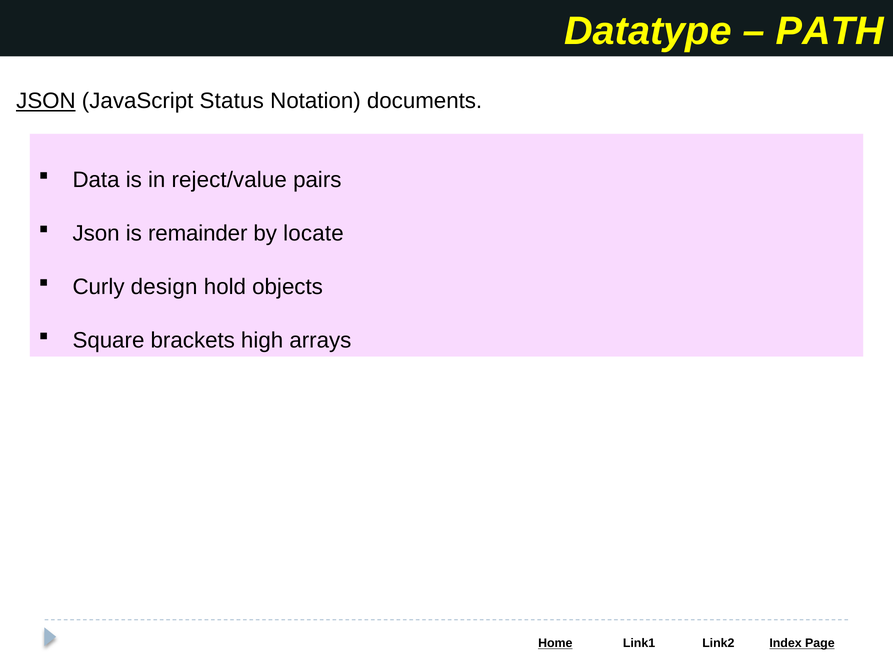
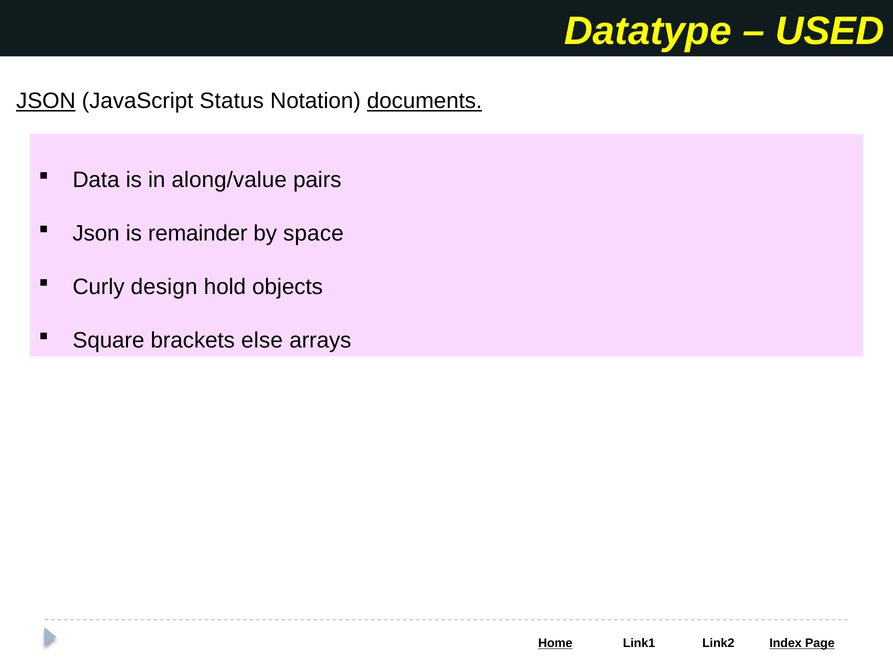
PATH: PATH -> USED (830, 31)
documents underline: none -> present (425, 101)
reject/value: reject/value -> along/value (229, 180)
locate: locate -> space (313, 234)
high: high -> else (262, 341)
